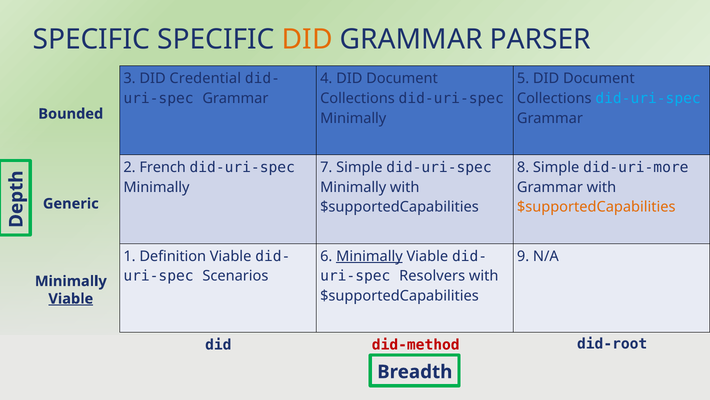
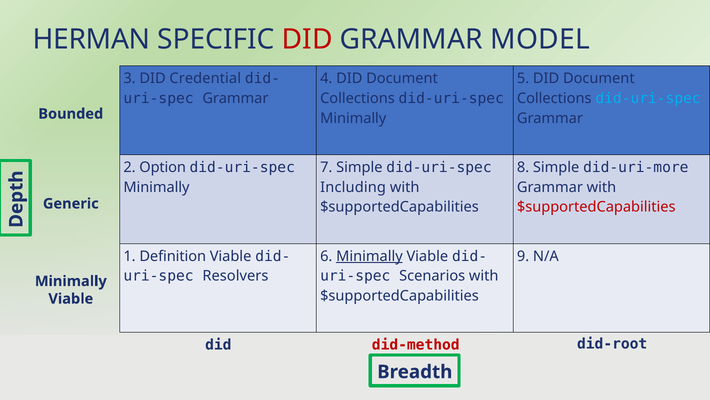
SPECIFIC: SPECIFIC -> HERMAN (91, 40)
DID colour: orange -> red (307, 40)
PARSER: PARSER -> MODEL (540, 40)
French: French -> Option (163, 167)
Minimally: Minimally -> Including (353, 187)
$supportedCapabilities colour: orange -> red (596, 207)
Scenarios: Scenarios -> Resolvers (235, 276)
Resolvers: Resolvers -> Scenarios (432, 276)
Viable underline: present -> none (71, 298)
